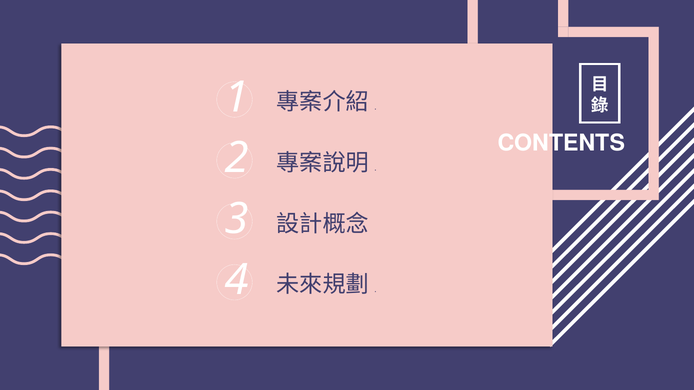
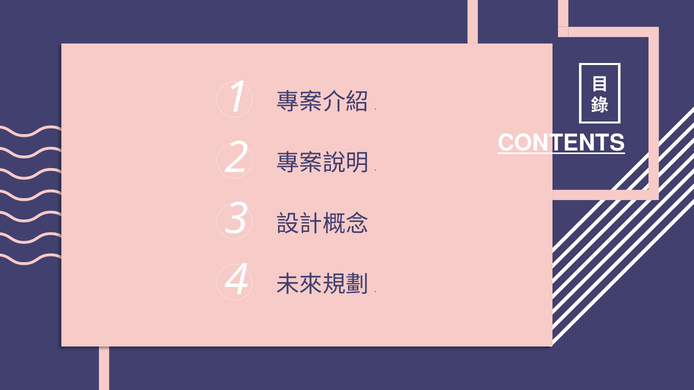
CONTENTS underline: none -> present (561, 143)
